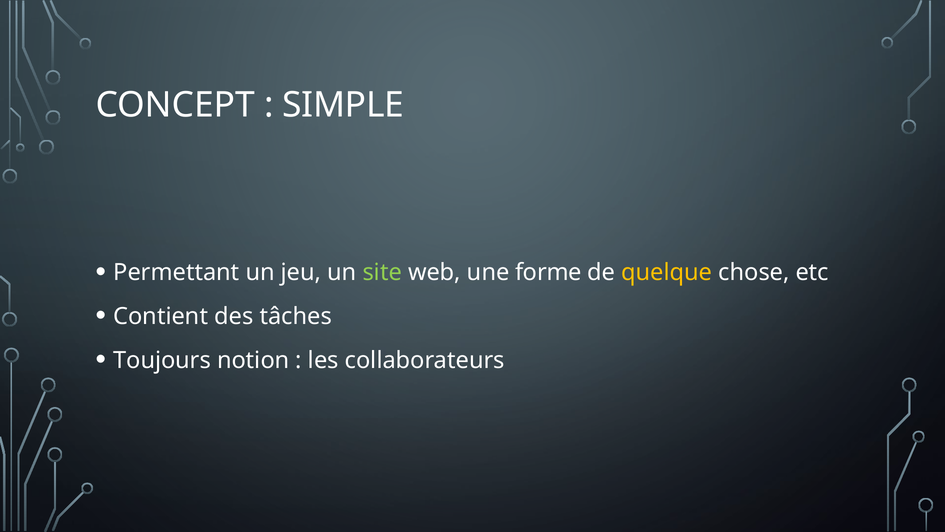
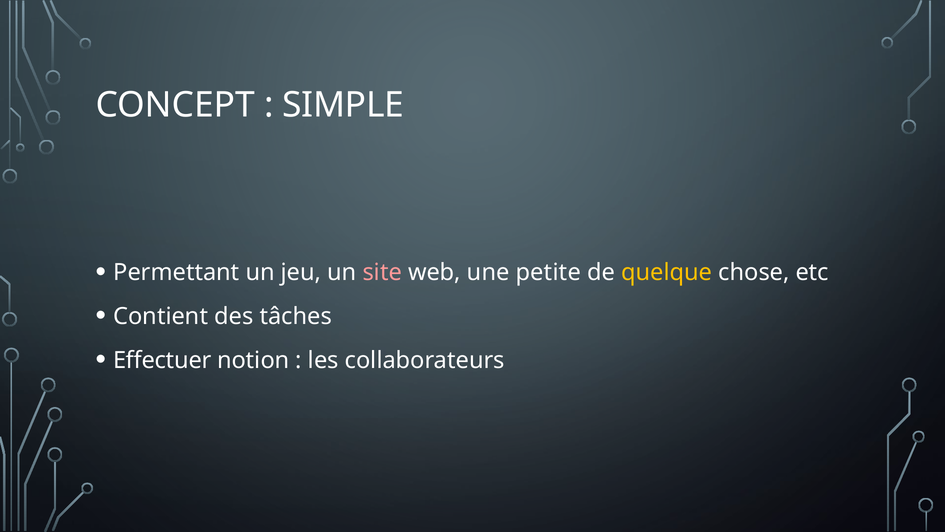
site colour: light green -> pink (382, 272)
forme: forme -> petite (548, 272)
Toujours: Toujours -> Effectuer (162, 360)
